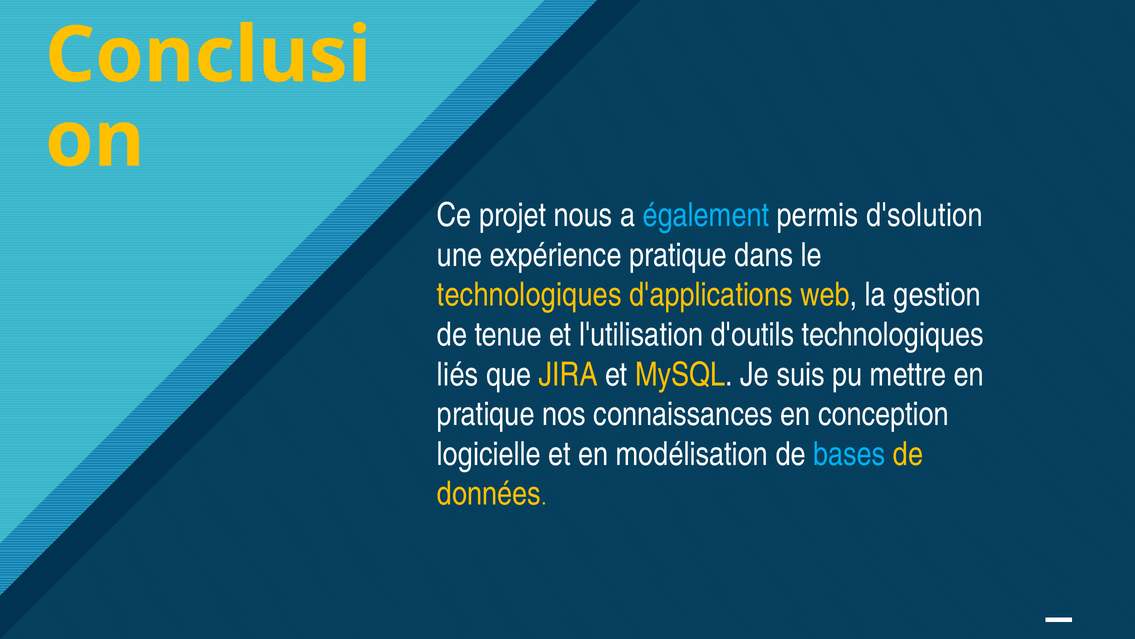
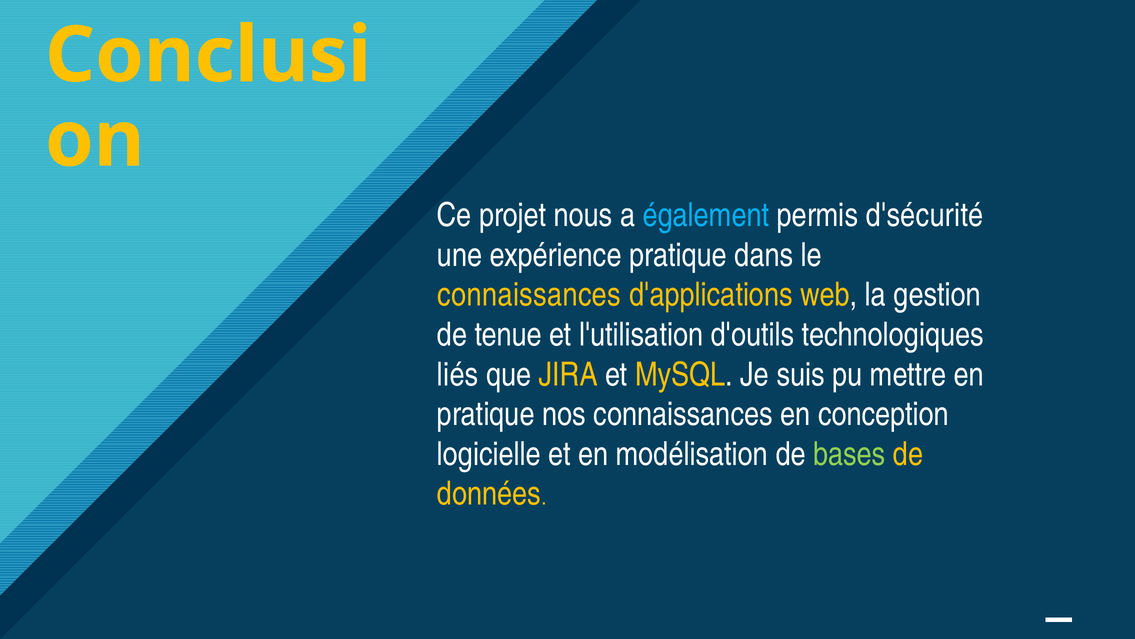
d'solution: d'solution -> d'sécurité (925, 215)
technologiques: technologiques -> connaissances (529, 295)
bases colour: light blue -> light green (849, 454)
